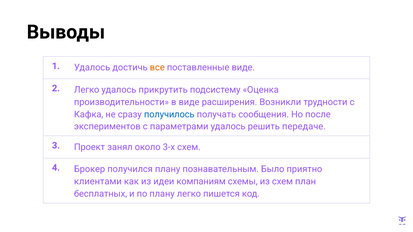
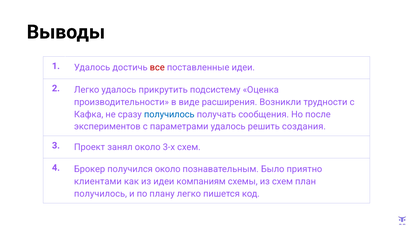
все colour: orange -> red (157, 68)
поставленные виде: виде -> идеи (243, 68)
передаче: передаче -> создания (304, 127)
получился плану: плану -> около (168, 170)
бесплатных: бесплатных -> получилось (100, 194)
